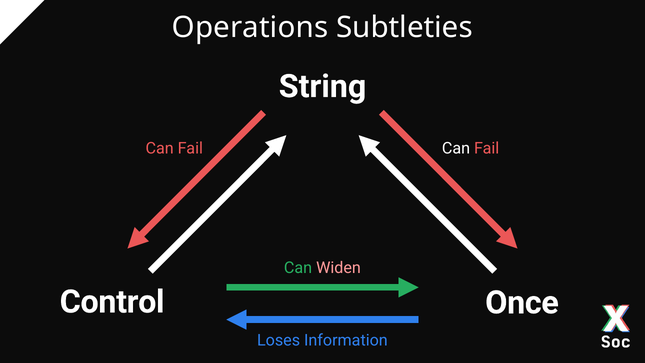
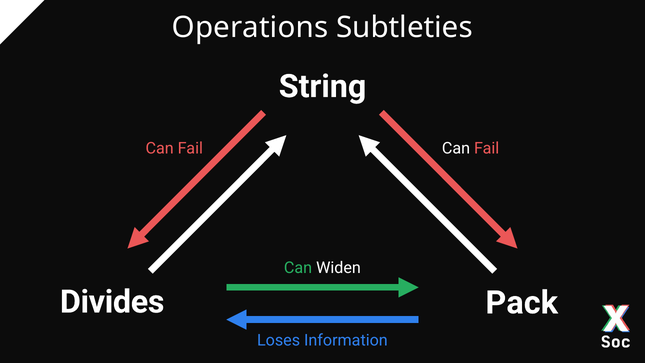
Widen colour: pink -> white (338, 268)
Control: Control -> Divides (112, 302)
Once: Once -> Pack (522, 303)
